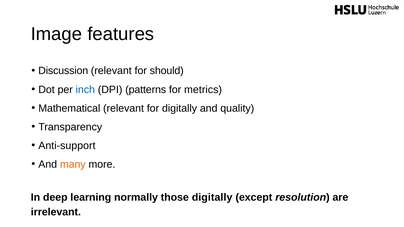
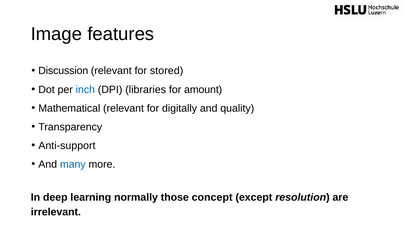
should: should -> stored (167, 71)
patterns: patterns -> libraries (146, 90)
metrics: metrics -> amount (203, 90)
many colour: orange -> blue (73, 165)
those digitally: digitally -> concept (212, 198)
